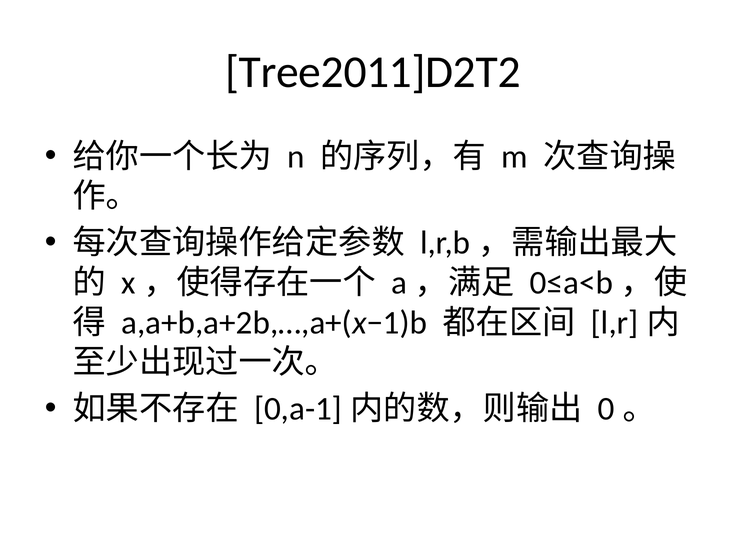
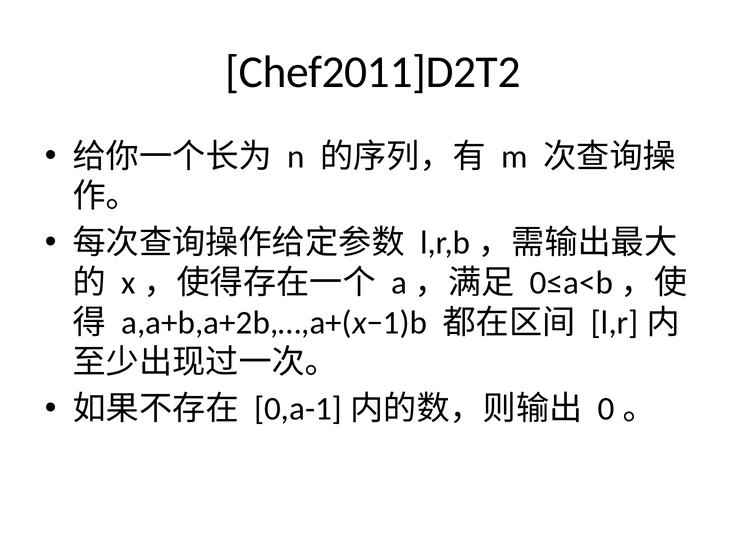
Tree2011]D2T2: Tree2011]D2T2 -> Chef2011]D2T2 (373, 72)
